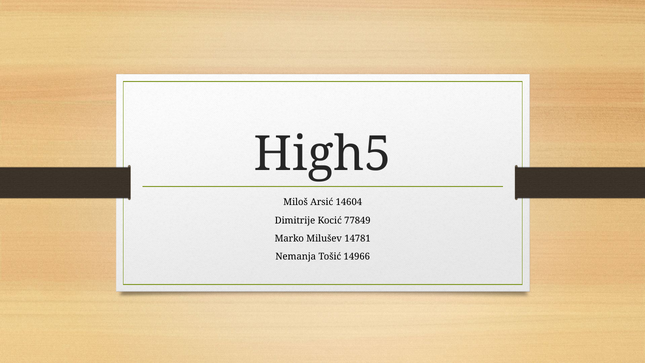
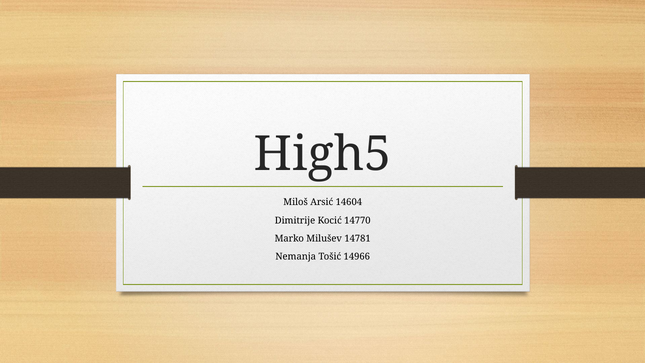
77849: 77849 -> 14770 (357, 220)
